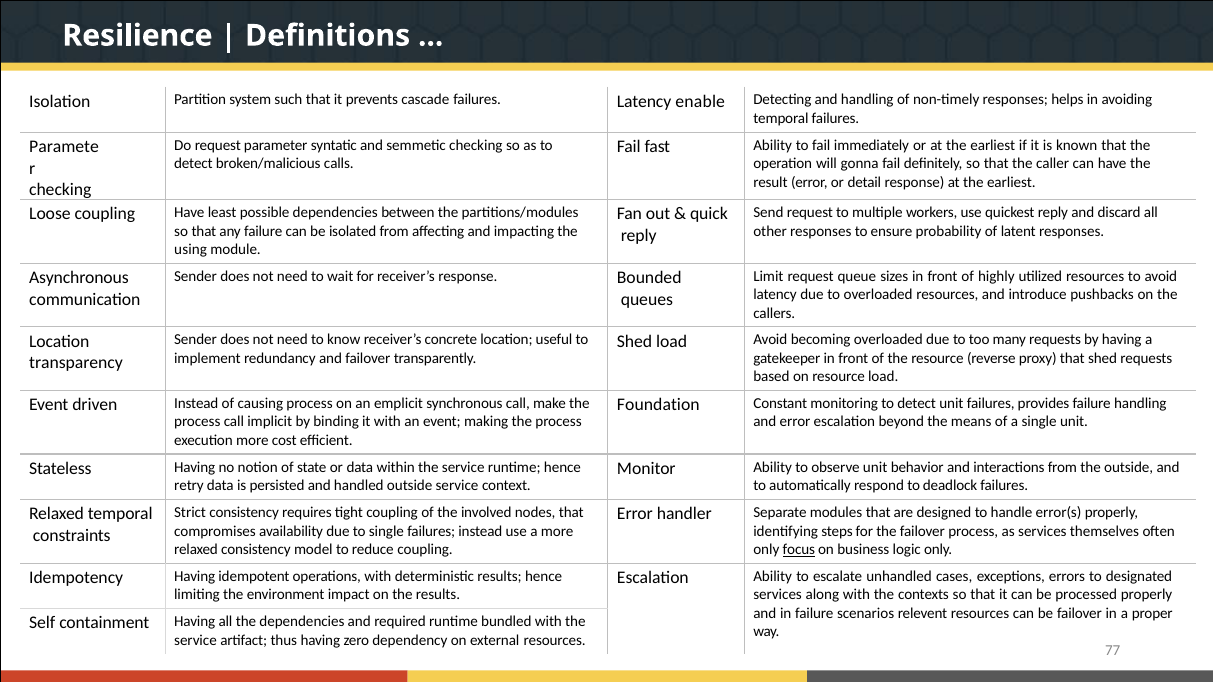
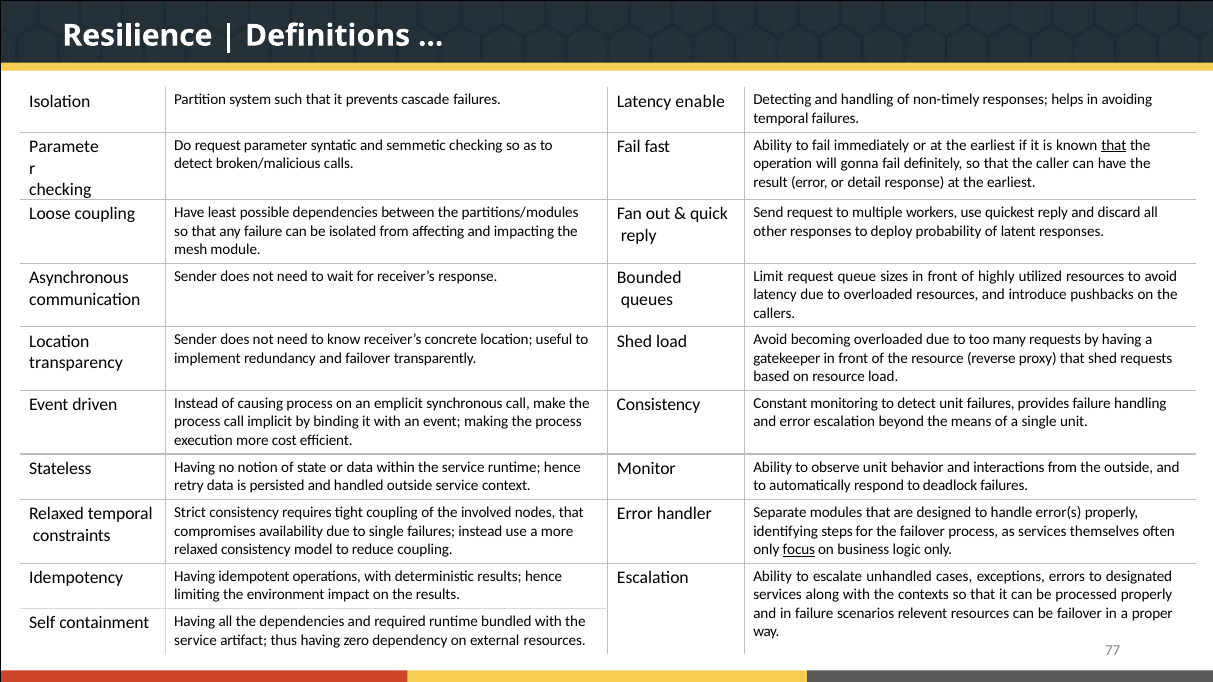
that underline: none -> present (1114, 145)
ensure: ensure -> deploy (892, 231)
using: using -> mesh (191, 250)
Foundation: Foundation -> Consistency (658, 405)
